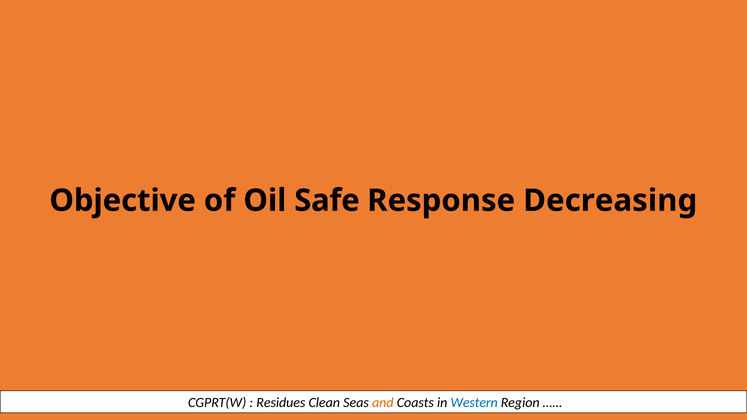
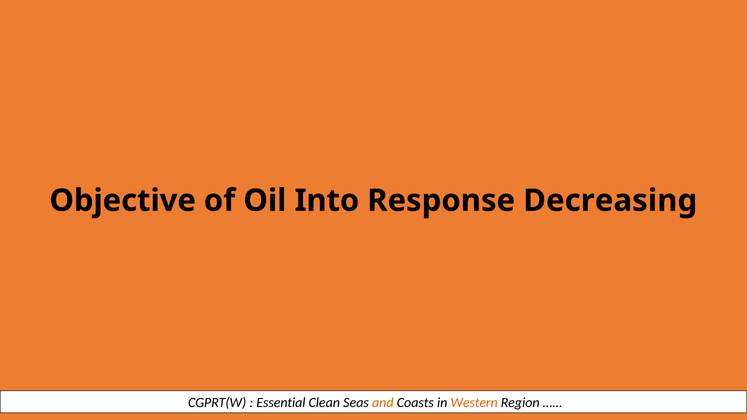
Safe: Safe -> Into (327, 201)
Residues: Residues -> Essential (281, 403)
Western colour: blue -> orange (474, 403)
